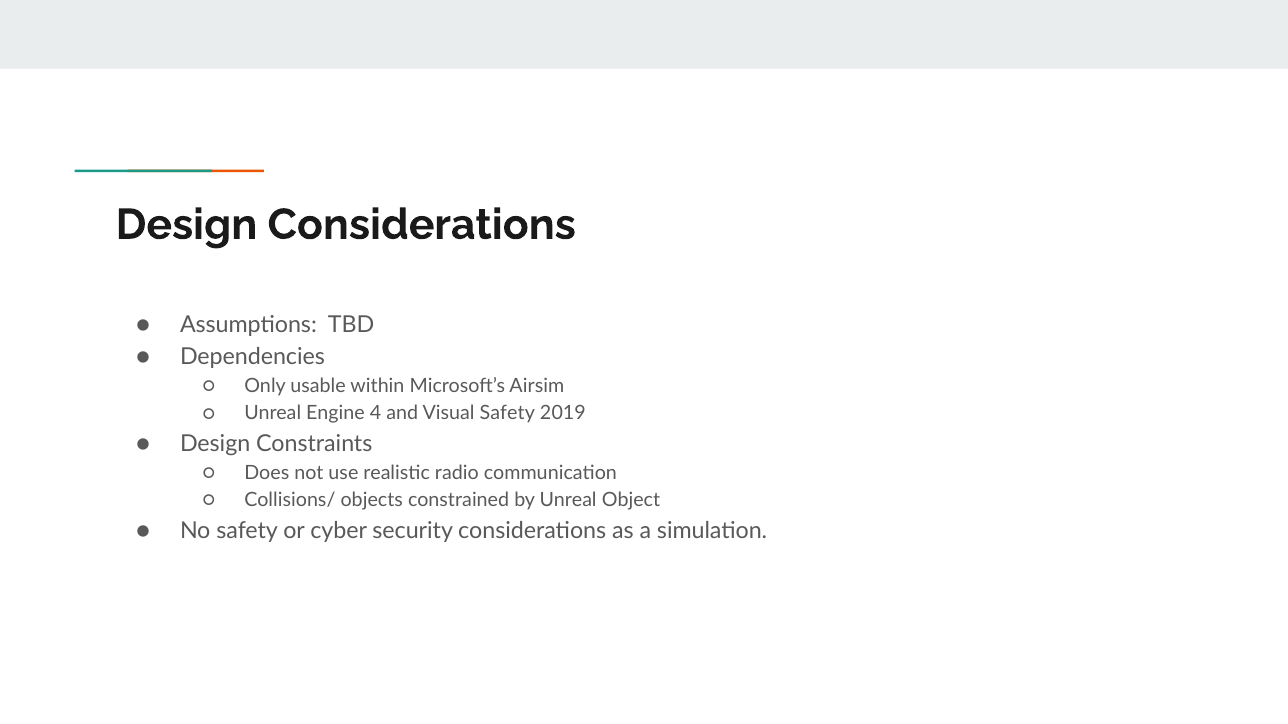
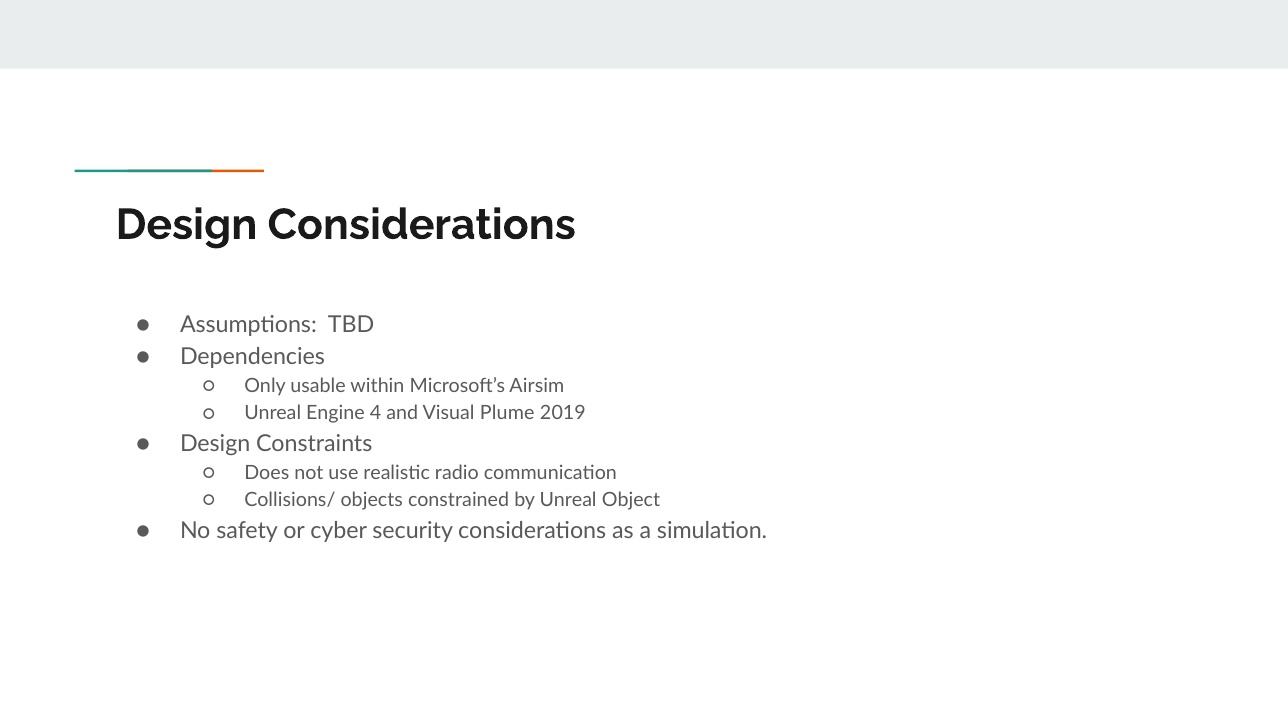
Visual Safety: Safety -> Plume (507, 414)
